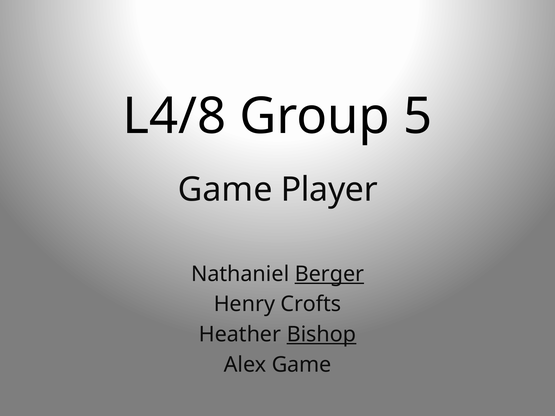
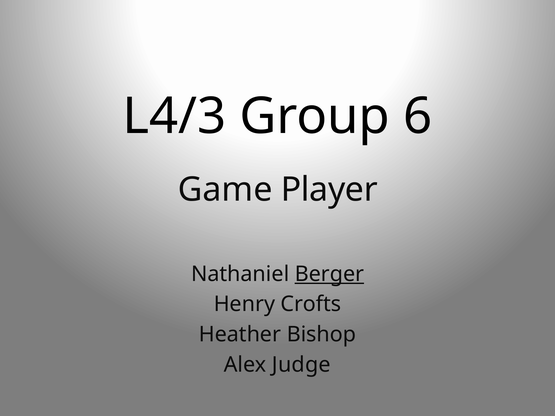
L4/8: L4/8 -> L4/3 (174, 116)
5: 5 -> 6 (418, 116)
Bishop underline: present -> none (321, 335)
Alex Game: Game -> Judge (301, 365)
